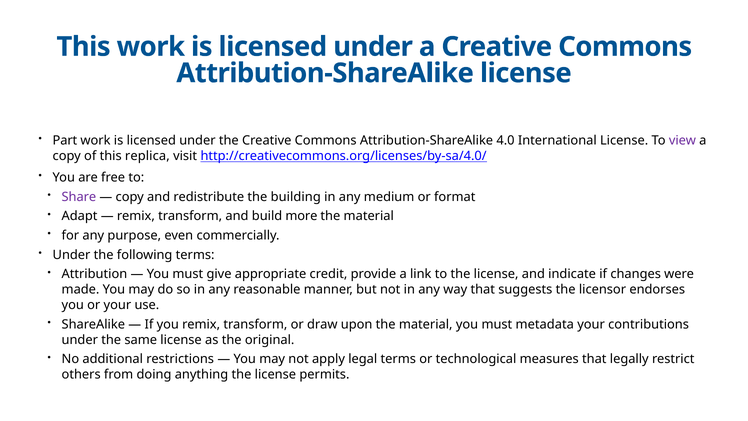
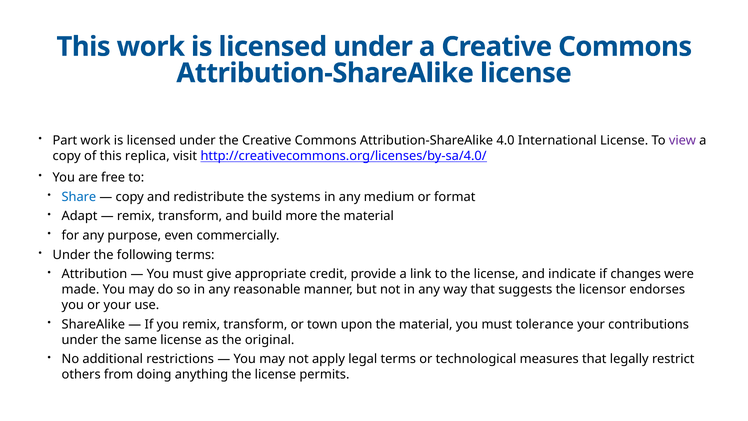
Share colour: purple -> blue (79, 197)
building: building -> systems (296, 197)
draw: draw -> town (322, 324)
metadata: metadata -> tolerance (545, 324)
